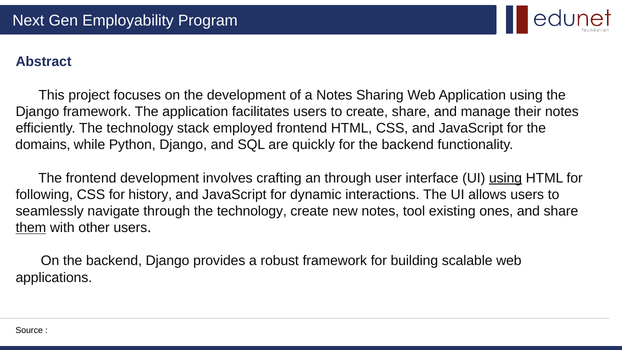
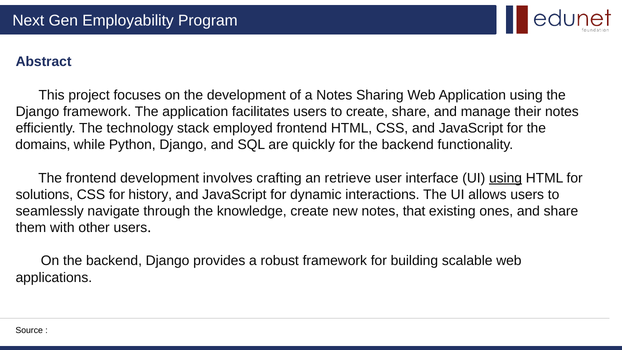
an through: through -> retrieve (348, 178)
following: following -> solutions (44, 195)
through the technology: technology -> knowledge (252, 211)
tool: tool -> that (414, 211)
them underline: present -> none (31, 228)
